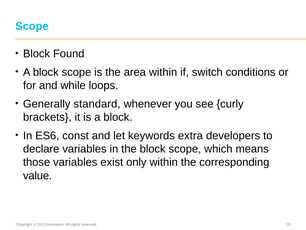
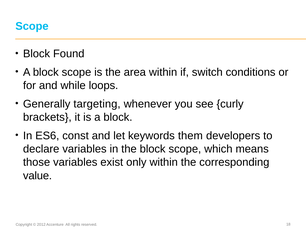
standard: standard -> targeting (97, 104)
extra: extra -> them (190, 135)
